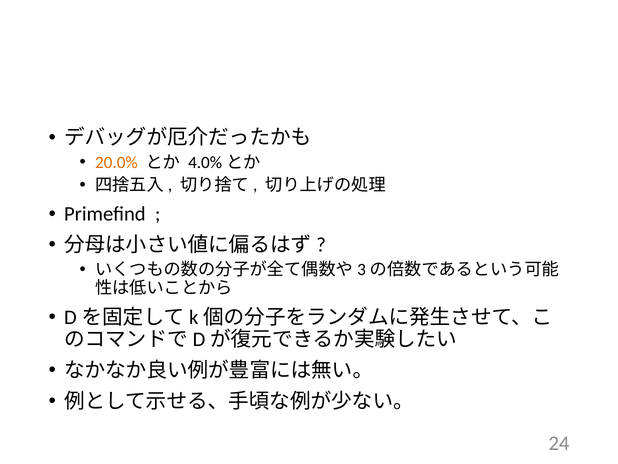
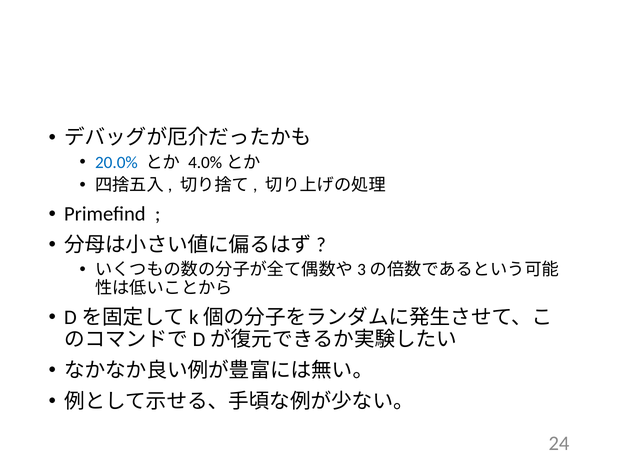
20.0% colour: orange -> blue (116, 162)
